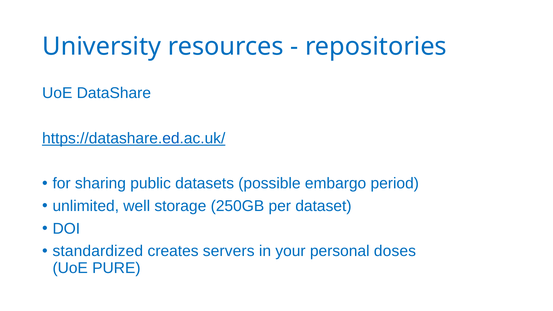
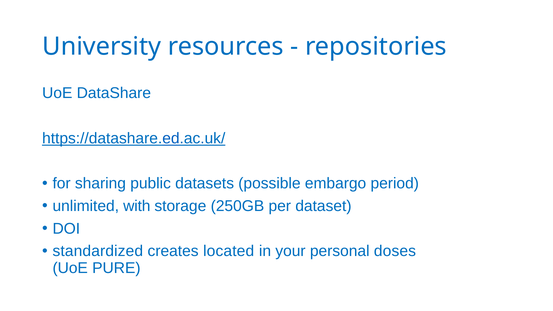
well: well -> with (137, 206)
servers: servers -> located (229, 251)
